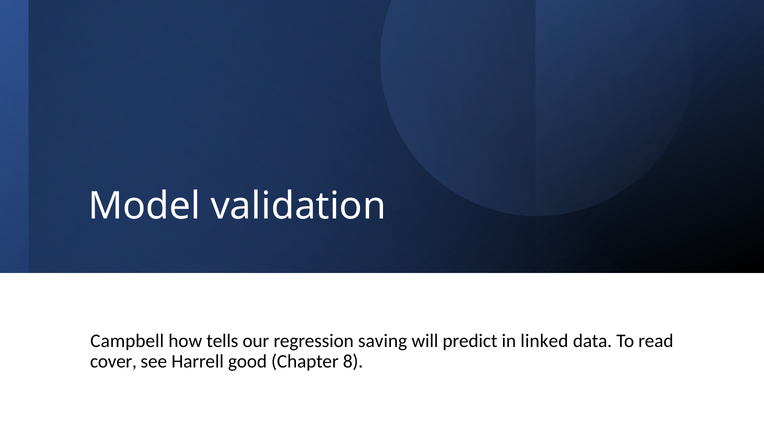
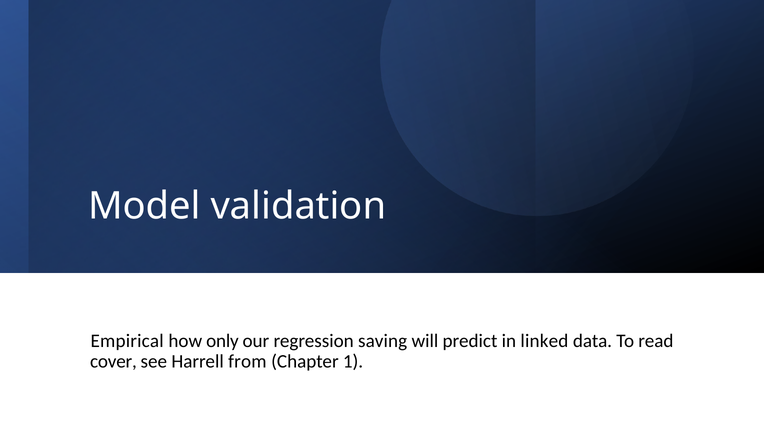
Campbell: Campbell -> Empirical (127, 340)
tells: tells -> only (222, 340)
good: good -> from (247, 361)
8: 8 -> 1 (353, 361)
